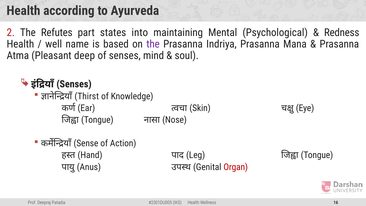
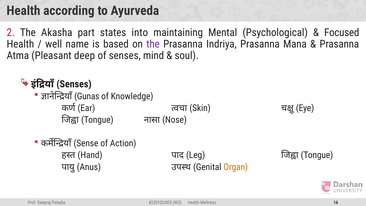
Refutes: Refutes -> Akasha (57, 33)
Redness: Redness -> Focused (342, 33)
Thirst: Thirst -> Gunas (87, 96)
Organ colour: red -> orange (236, 167)
